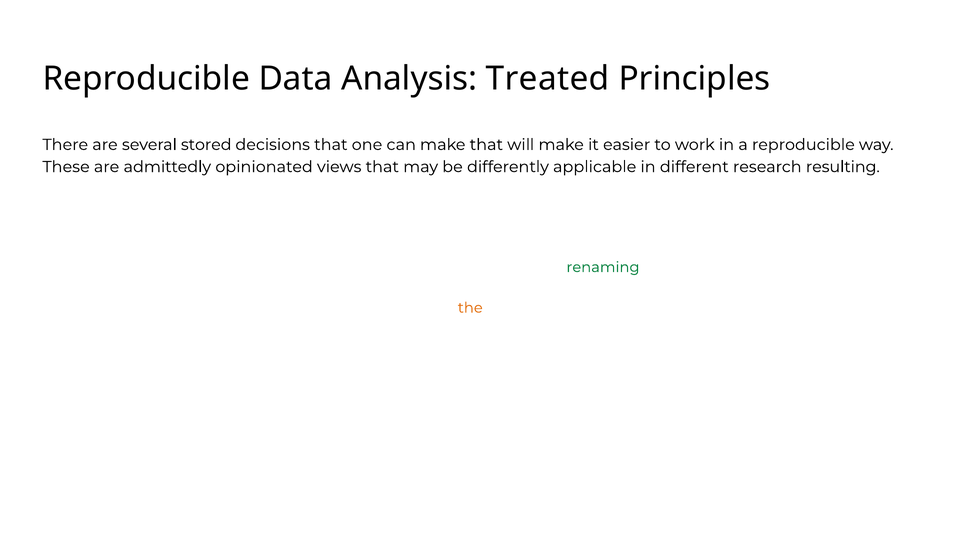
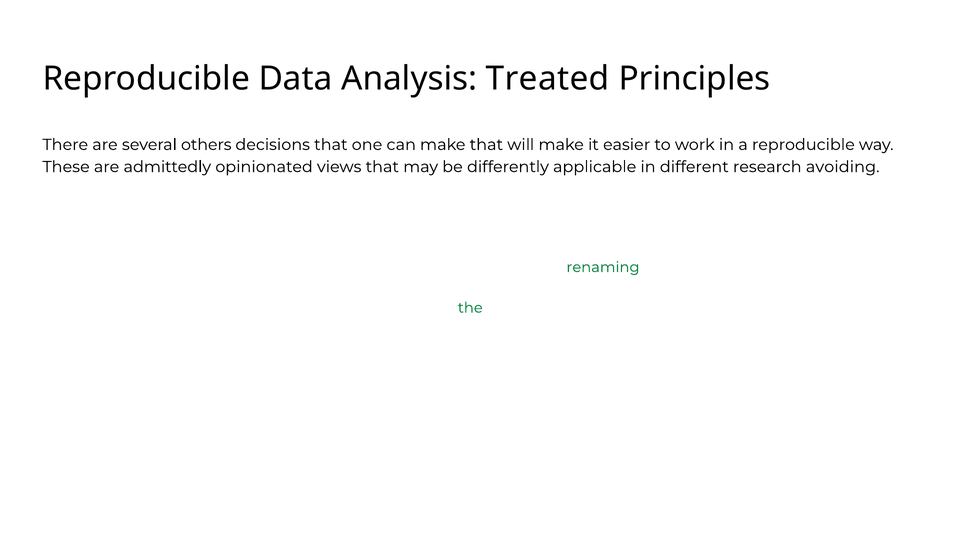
stored: stored -> others (206, 145)
resulting: resulting -> avoiding (843, 167)
the colour: orange -> green (470, 308)
